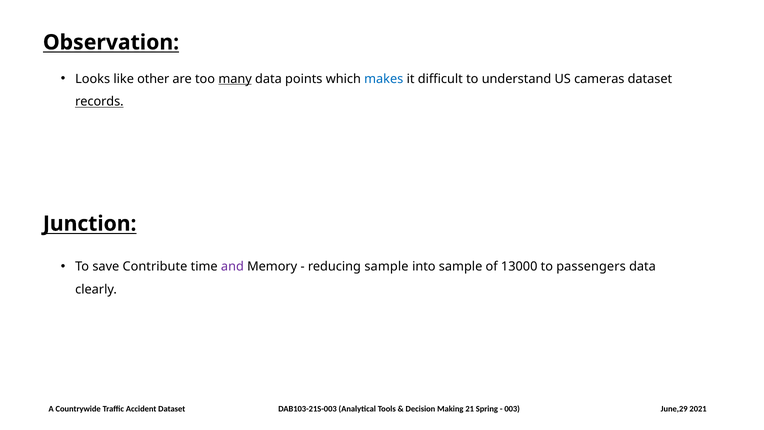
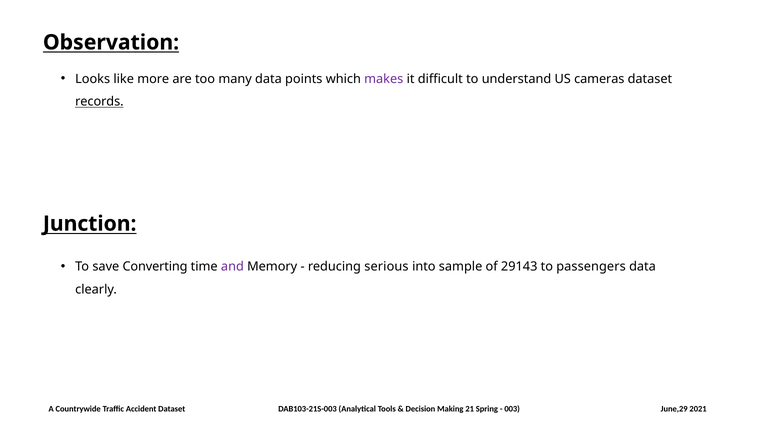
other: other -> more (153, 79)
many underline: present -> none (235, 79)
makes colour: blue -> purple (384, 79)
Contribute: Contribute -> Converting (155, 266)
reducing sample: sample -> serious (386, 266)
13000: 13000 -> 29143 (519, 266)
